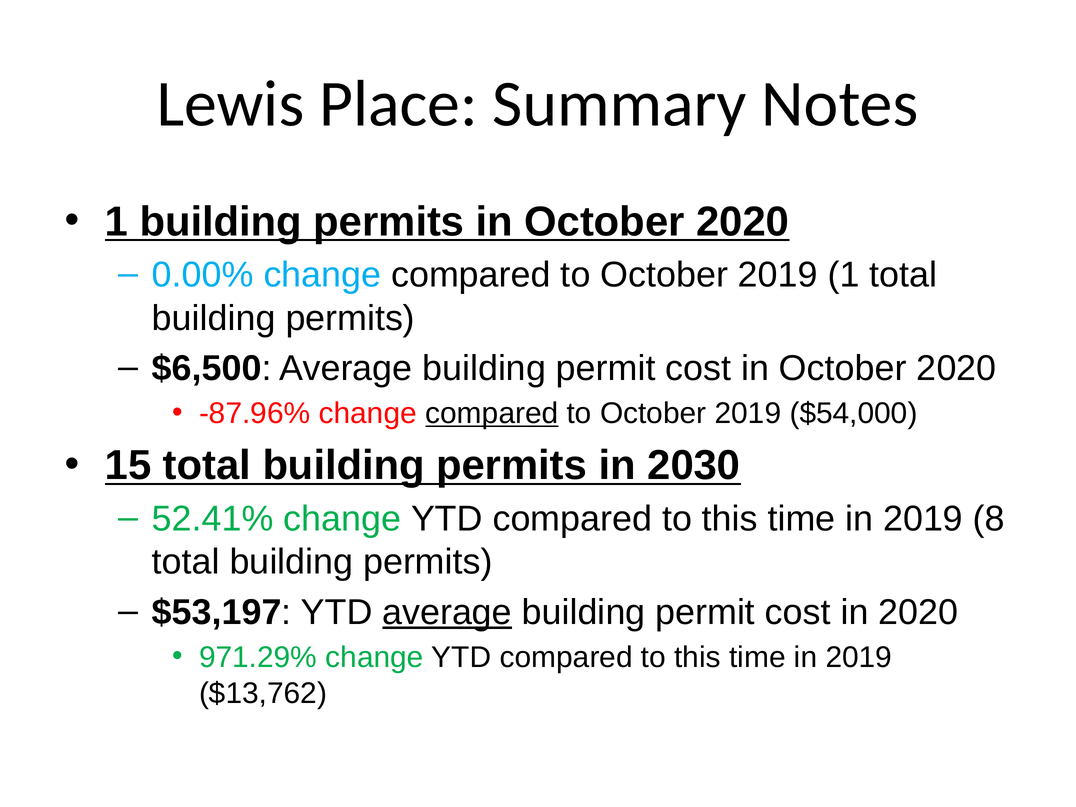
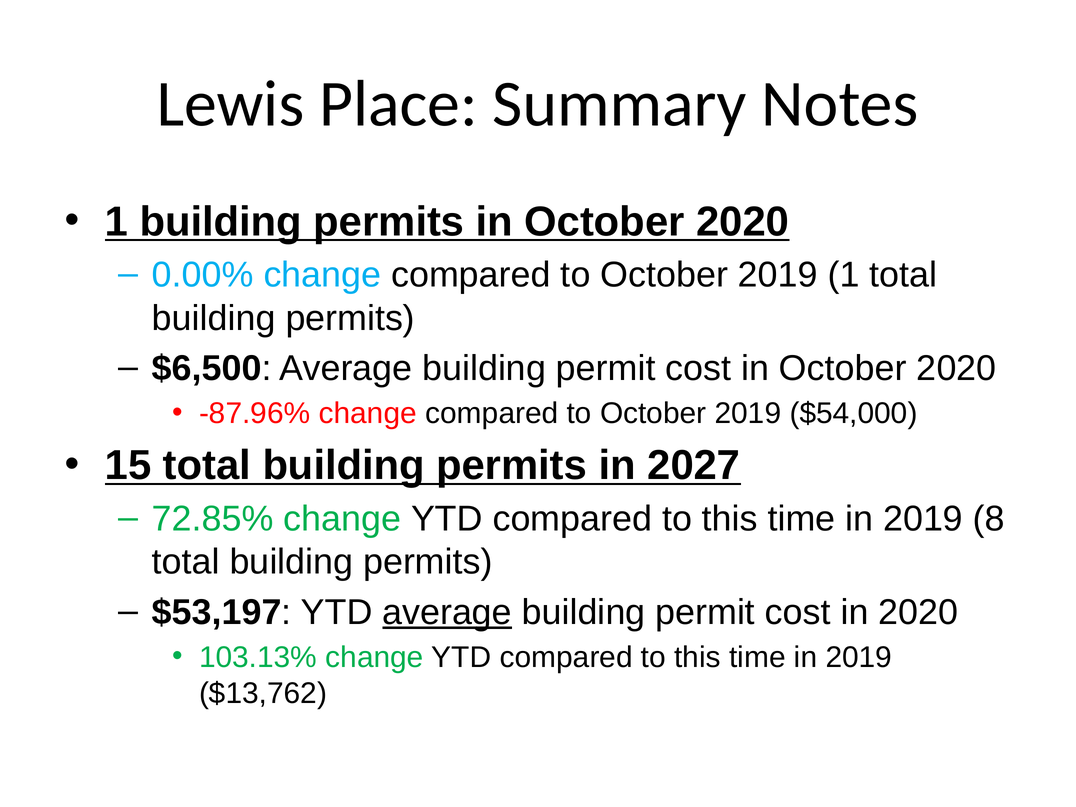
compared underline: present -> none (492, 413)
2030: 2030 -> 2027 (694, 466)
52.41%: 52.41% -> 72.85% (213, 519)
971.29%: 971.29% -> 103.13% (258, 657)
